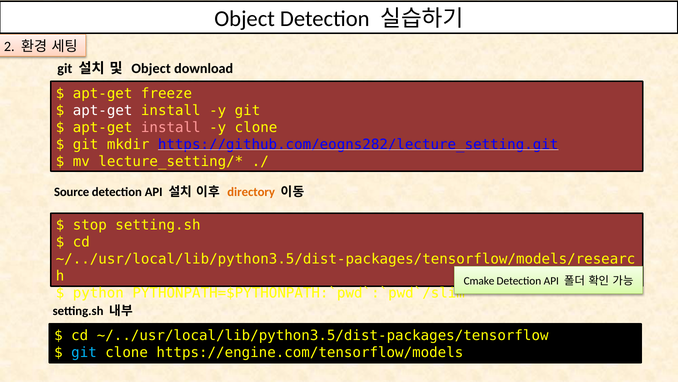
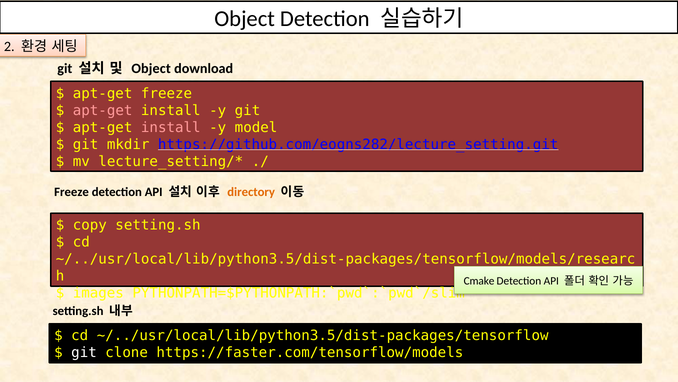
apt-get colour: white -> pink (103, 110)
y clone: clone -> model (256, 127)
Source: Source -> Freeze (72, 192)
stop: stop -> copy (90, 225)
python: python -> images (98, 293)
git colour: light blue -> white (84, 352)
https://engine.com/tensorflow/models: https://engine.com/tensorflow/models -> https://faster.com/tensorflow/models (310, 352)
